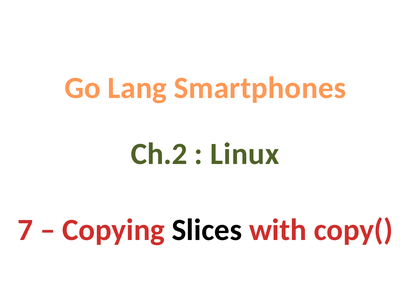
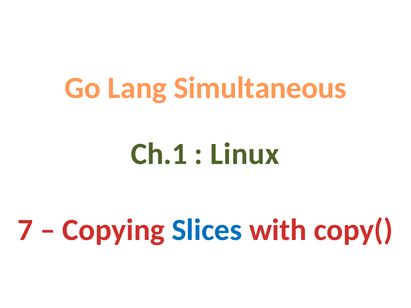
Smartphones: Smartphones -> Simultaneous (260, 88)
Ch.2: Ch.2 -> Ch.1 (159, 154)
Slices colour: black -> blue (207, 230)
